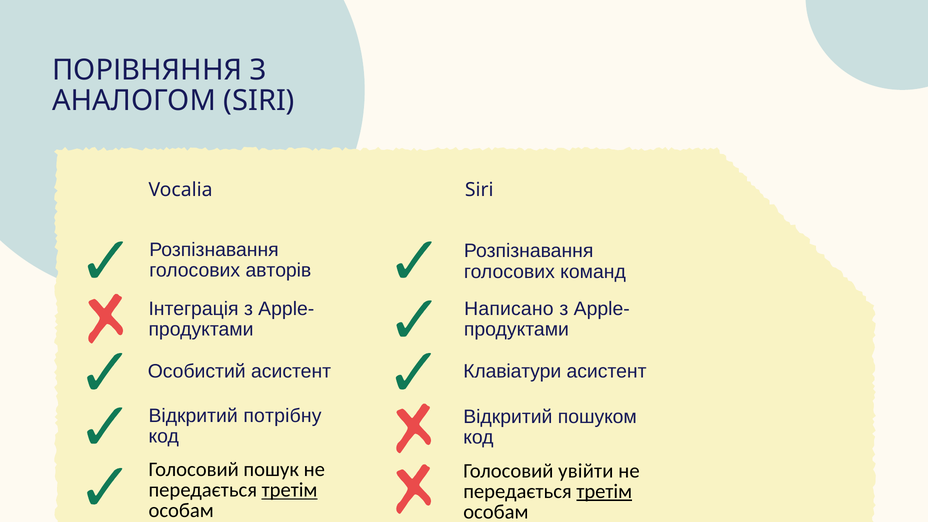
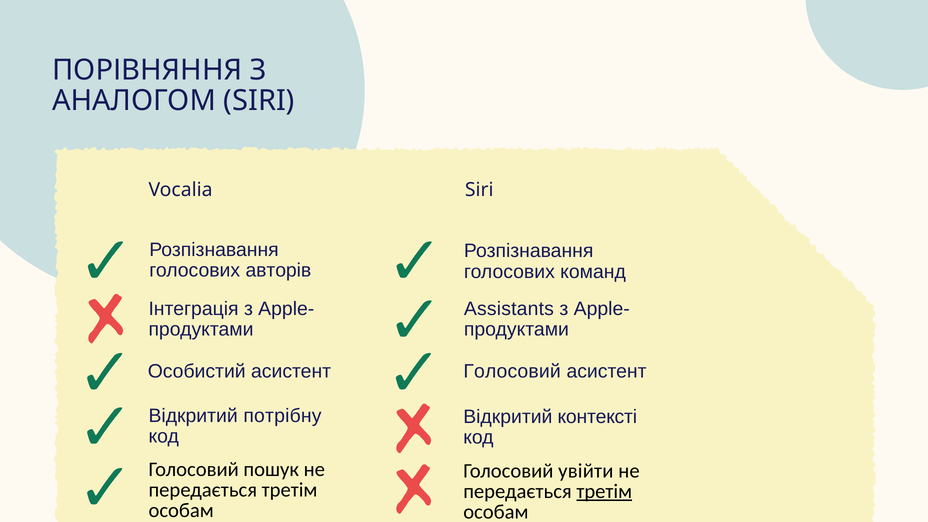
Написано: Написано -> Assistants (509, 309)
Клавіатури: Клавіатури -> Голосовий (512, 371)
пошуком: пошуком -> контексті (597, 417)
третім underline: present -> none (290, 490)
